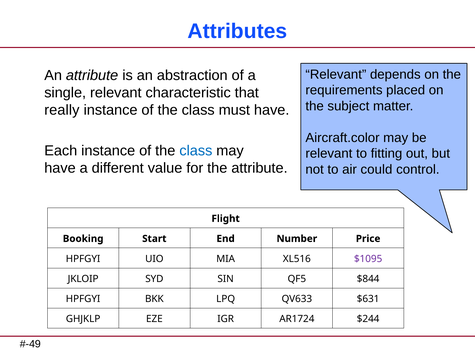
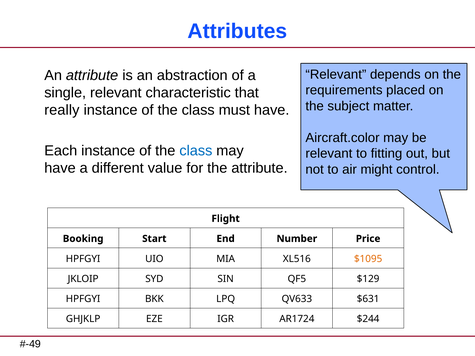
could: could -> might (377, 170)
$1095 colour: purple -> orange (368, 259)
$844: $844 -> $129 (368, 279)
